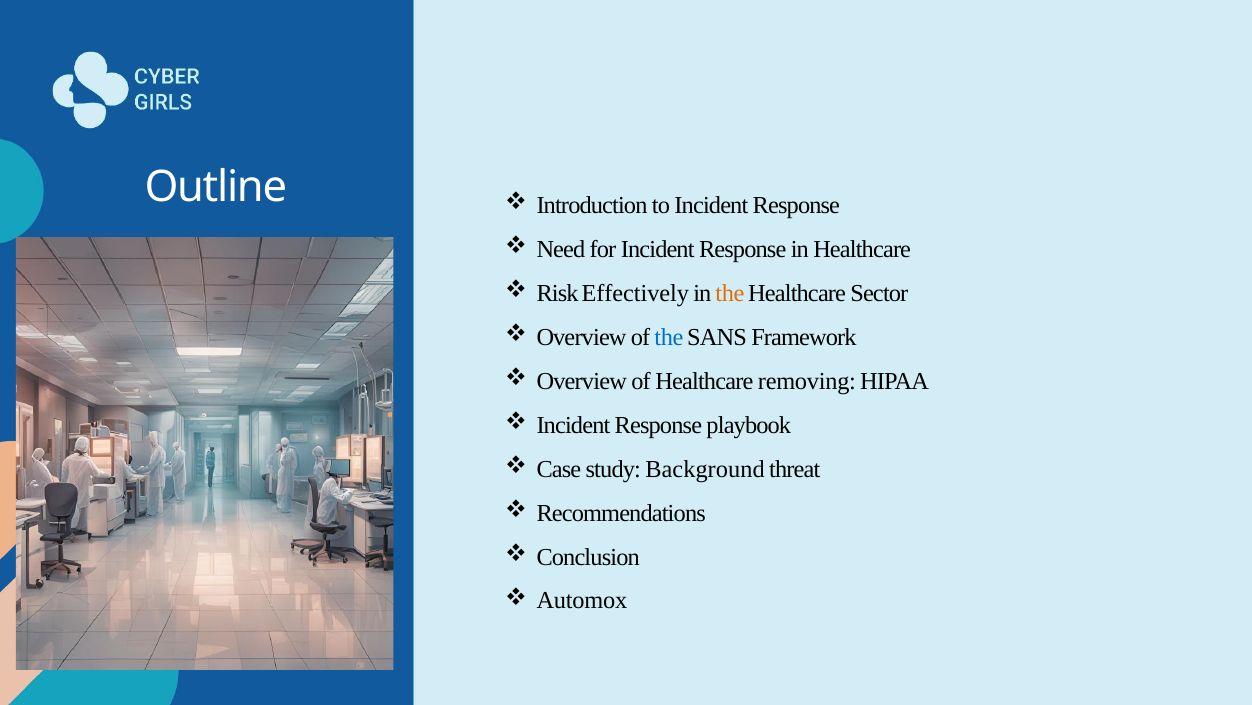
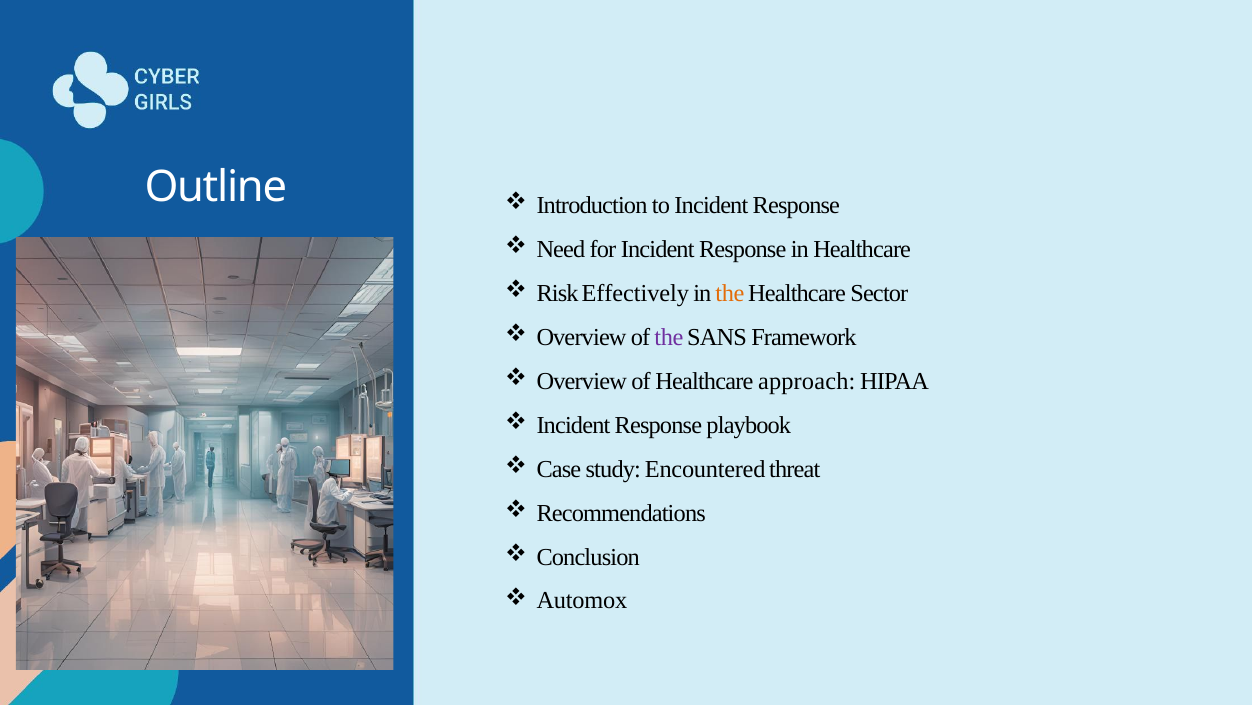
the colour: blue -> purple (669, 337)
removing: removing -> approach (807, 381)
Background: Background -> Encountered (705, 469)
